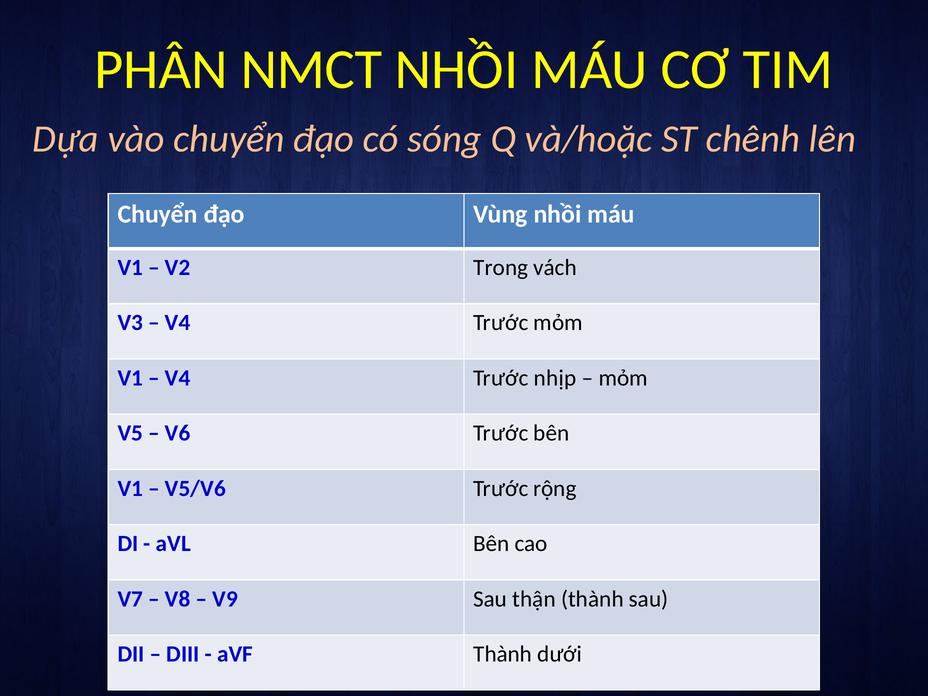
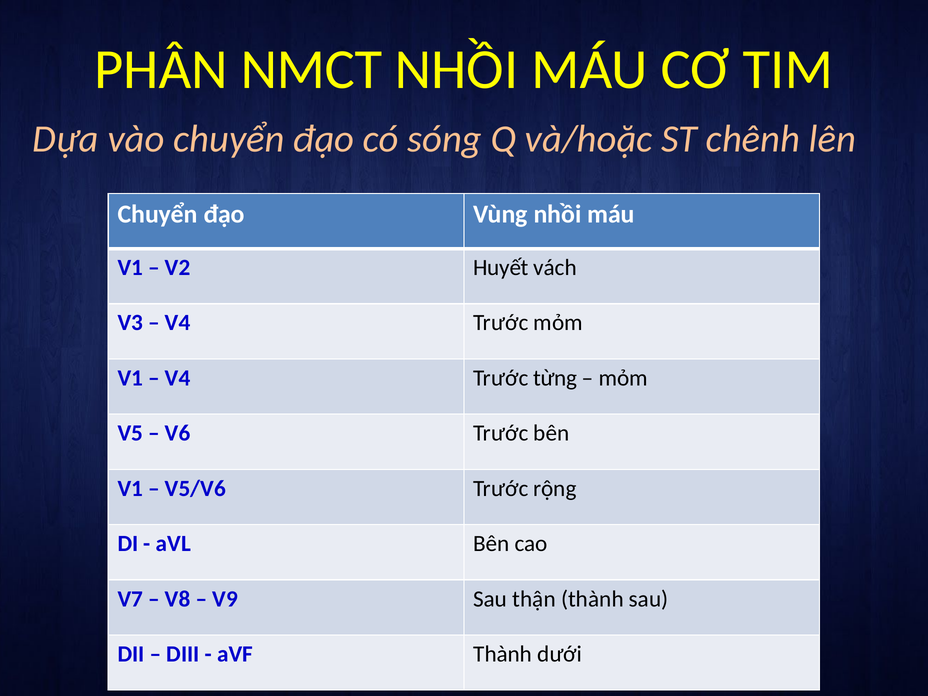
Trong: Trong -> Huyết (501, 268)
nhịp: nhịp -> từng (555, 378)
